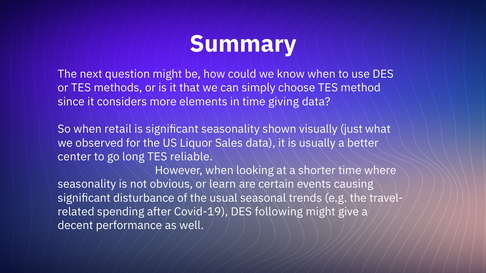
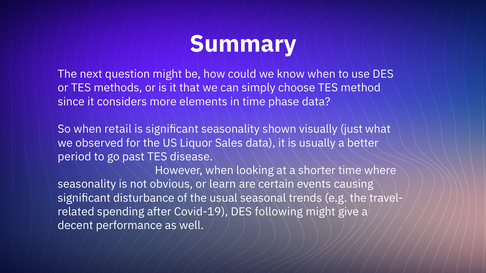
giving: giving -> phase (284, 102)
center: center -> period (74, 157)
long: long -> past (133, 157)
reliable: reliable -> disease (191, 157)
